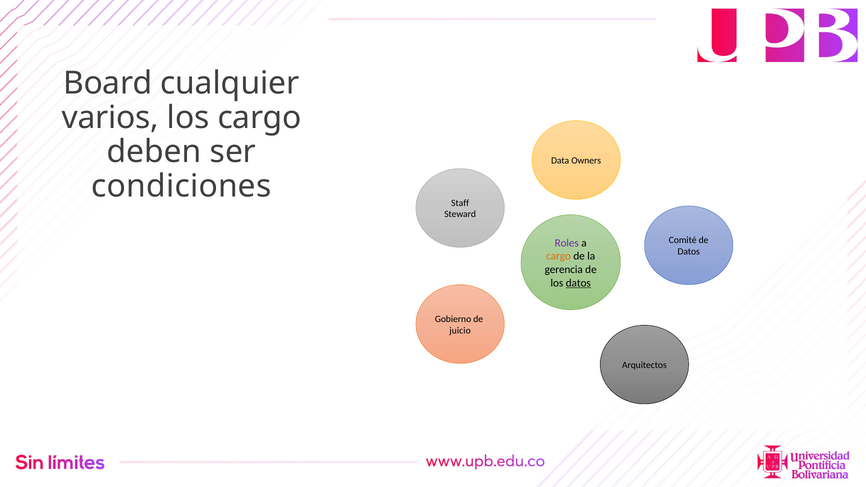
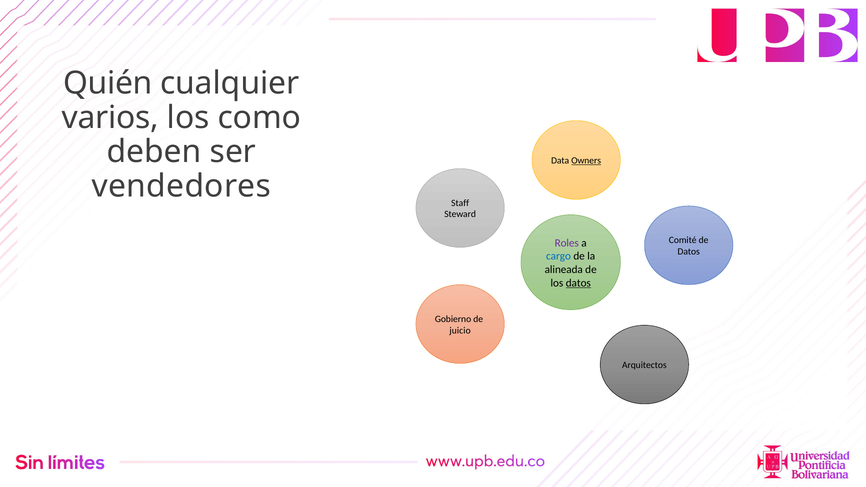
Board: Board -> Quién (108, 83)
los cargo: cargo -> como (259, 118)
Owners underline: none -> present (586, 161)
condiciones: condiciones -> vendedores (181, 186)
cargo colour: orange -> blue (558, 256)
gerencia: gerencia -> alineada (564, 270)
